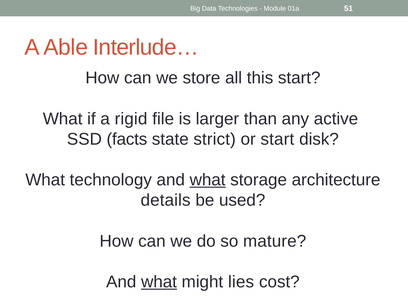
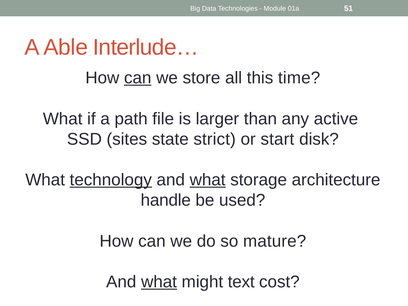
can underline: none -> present (138, 78)
this start: start -> time (299, 78)
rigid: rigid -> path (131, 119)
facts: facts -> sites (127, 139)
technology underline: none -> present (111, 180)
details: details -> handle (166, 200)
lies: lies -> text (241, 282)
